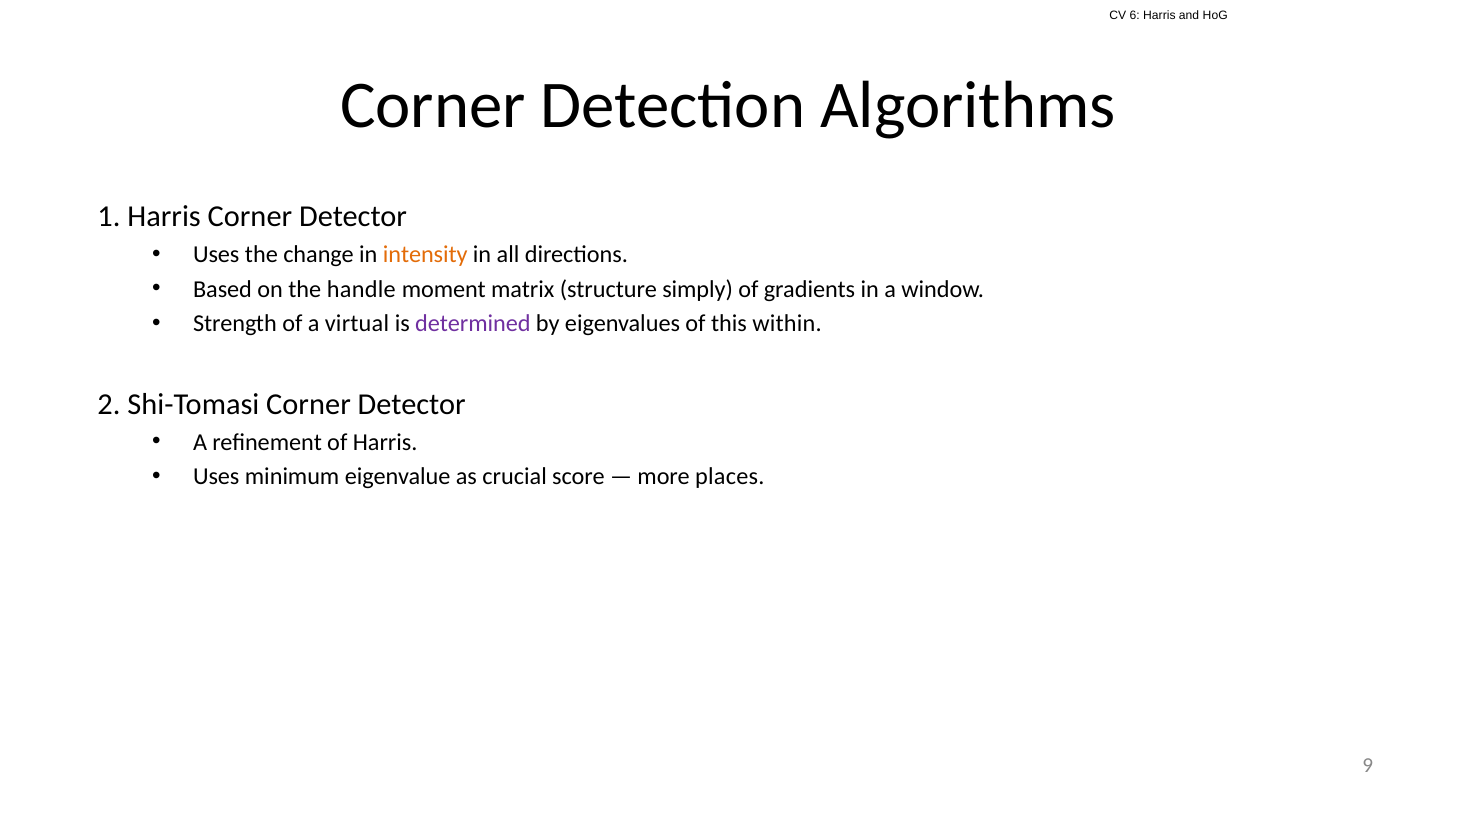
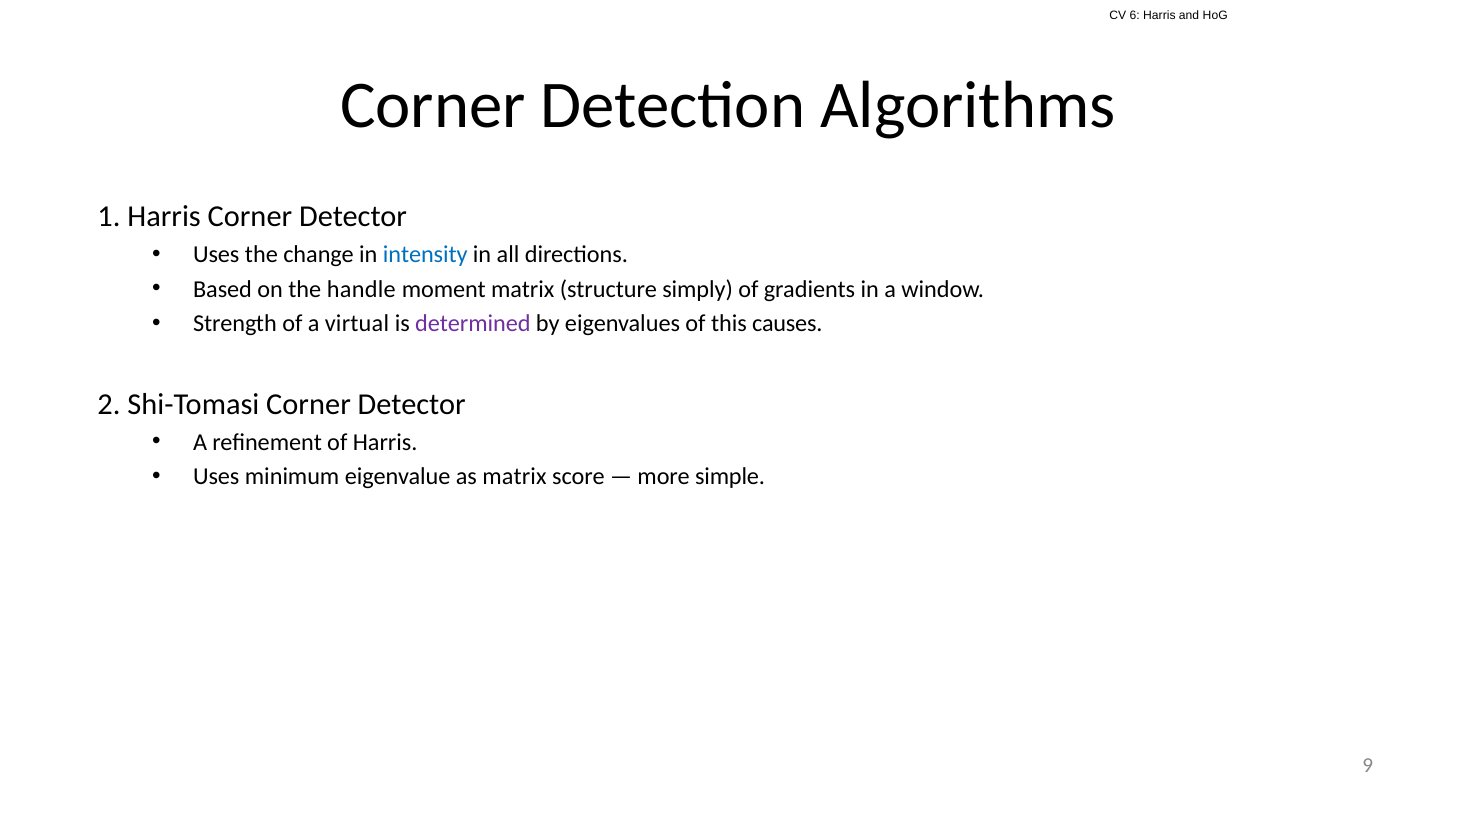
intensity colour: orange -> blue (425, 255)
within: within -> causes (787, 324)
as crucial: crucial -> matrix (515, 477)
places: places -> simple (730, 477)
